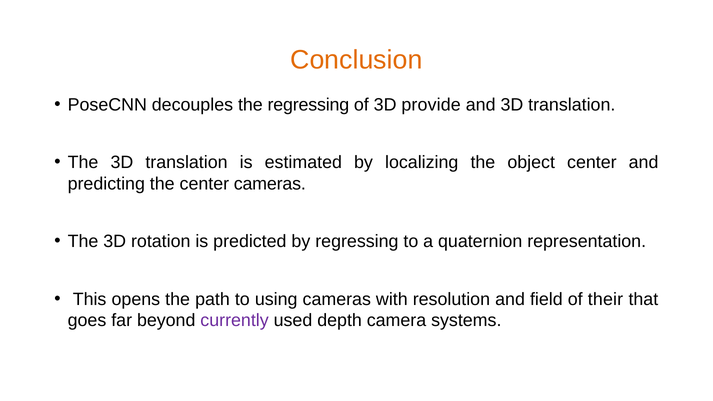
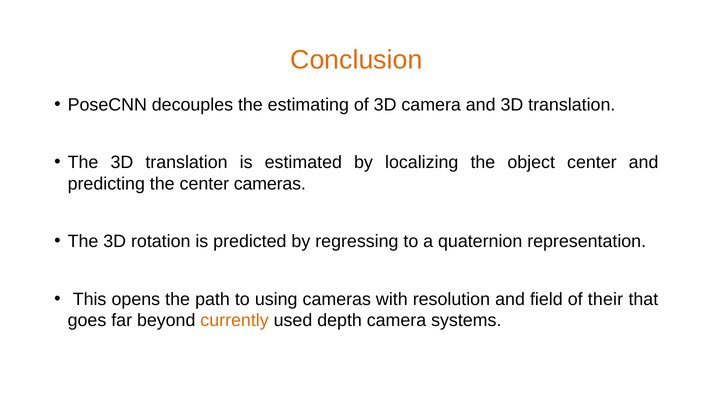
the regressing: regressing -> estimating (308, 105)
3D provide: provide -> camera (431, 105)
currently colour: purple -> orange (235, 321)
